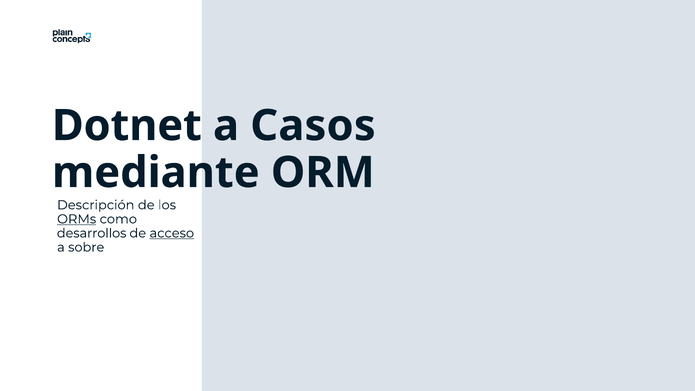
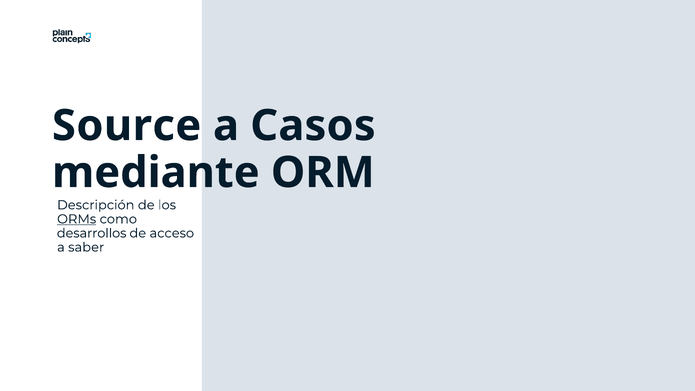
Dotnet: Dotnet -> Source (127, 126)
acceso underline: present -> none (172, 233)
sobre: sobre -> saber (86, 247)
